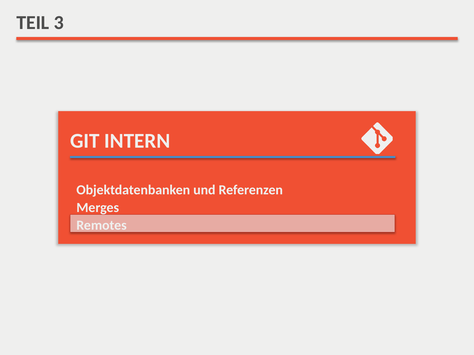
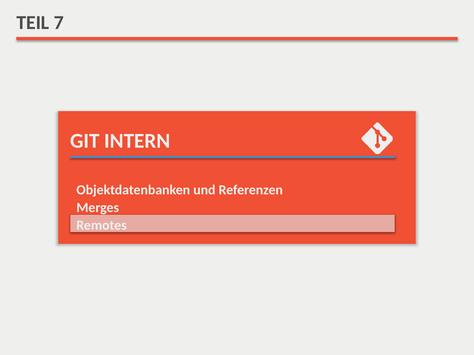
3: 3 -> 7 (59, 23)
